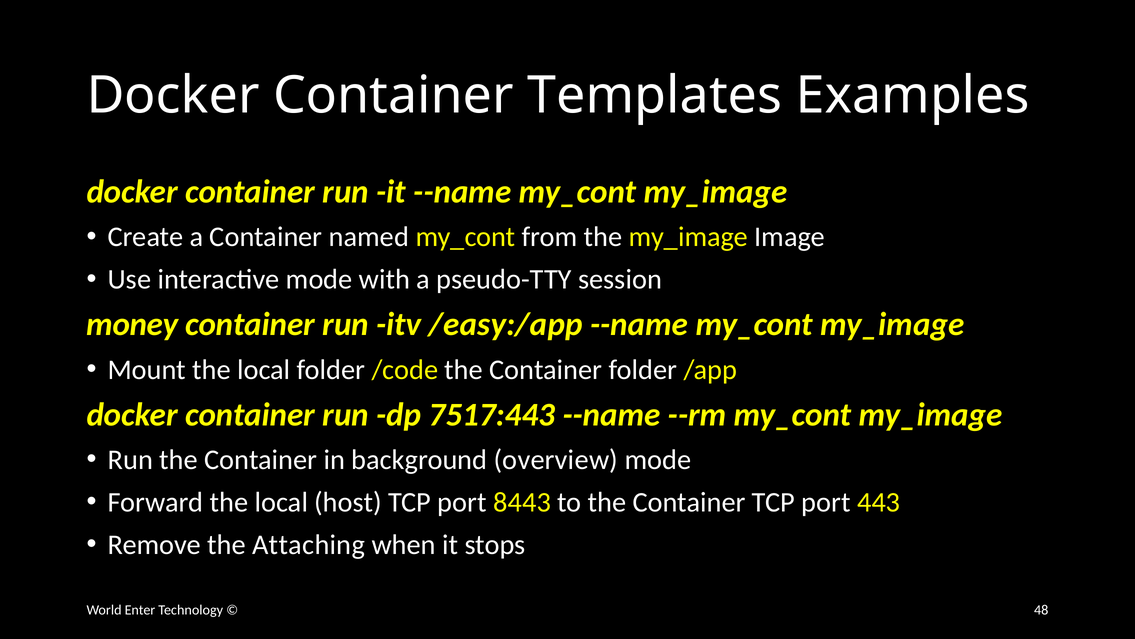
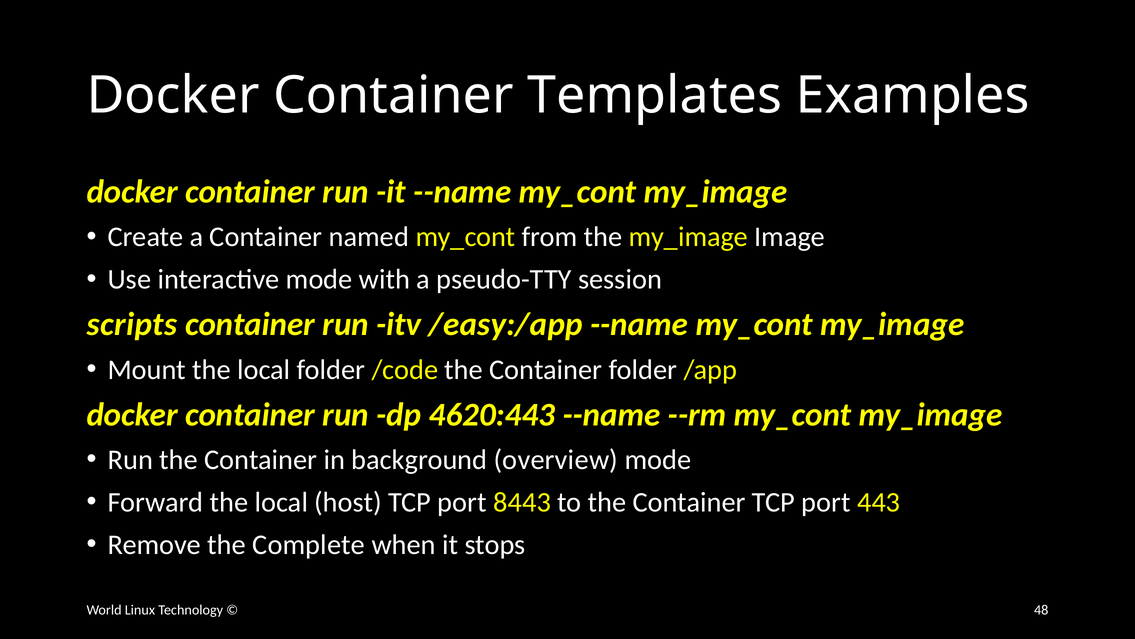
money: money -> scripts (132, 324)
7517:443: 7517:443 -> 4620:443 (492, 414)
Attaching: Attaching -> Complete (309, 544)
Enter: Enter -> Linux (140, 610)
